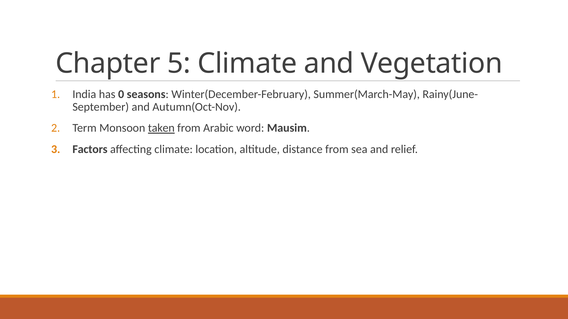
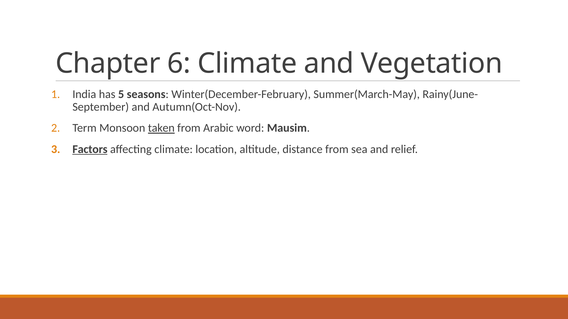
5: 5 -> 6 (179, 64)
0: 0 -> 5 (121, 94)
Factors underline: none -> present (90, 149)
